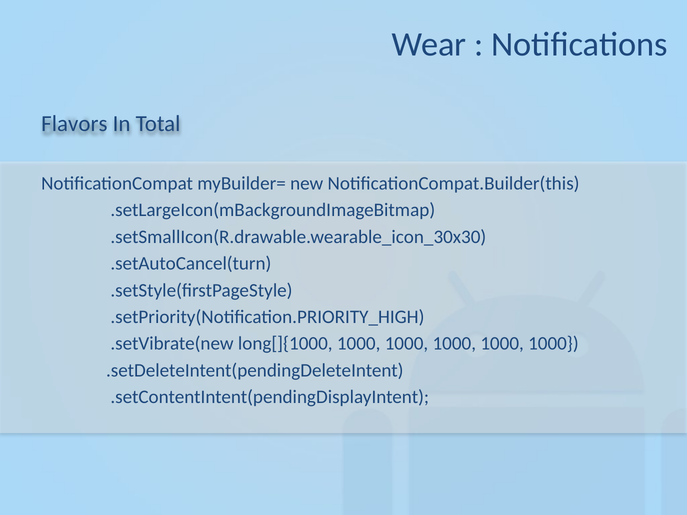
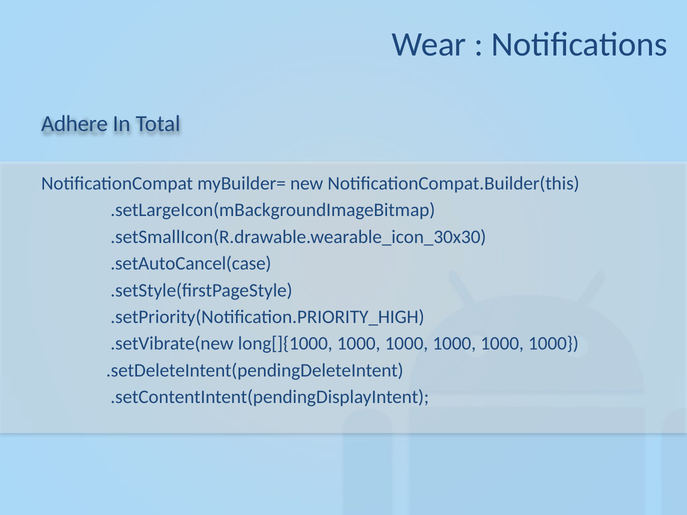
Flavors: Flavors -> Adhere (74, 124)
.setAutoCancel(turn: .setAutoCancel(turn -> .setAutoCancel(case (191, 264)
